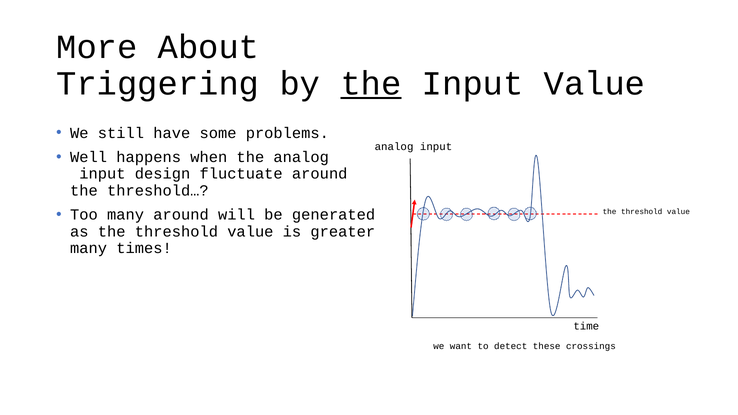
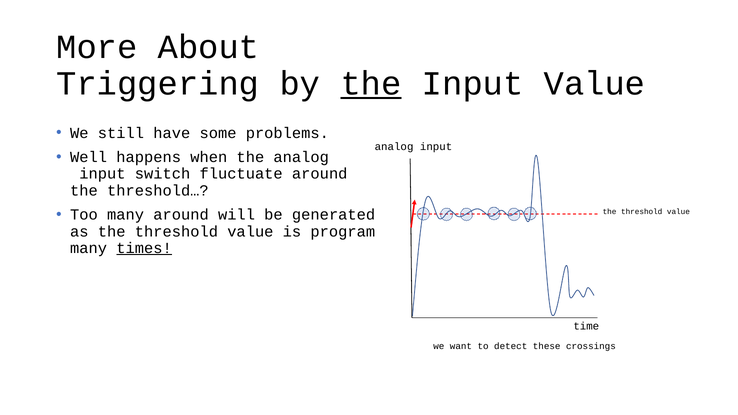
design: design -> switch (163, 174)
greater: greater -> program (343, 232)
times underline: none -> present (144, 248)
